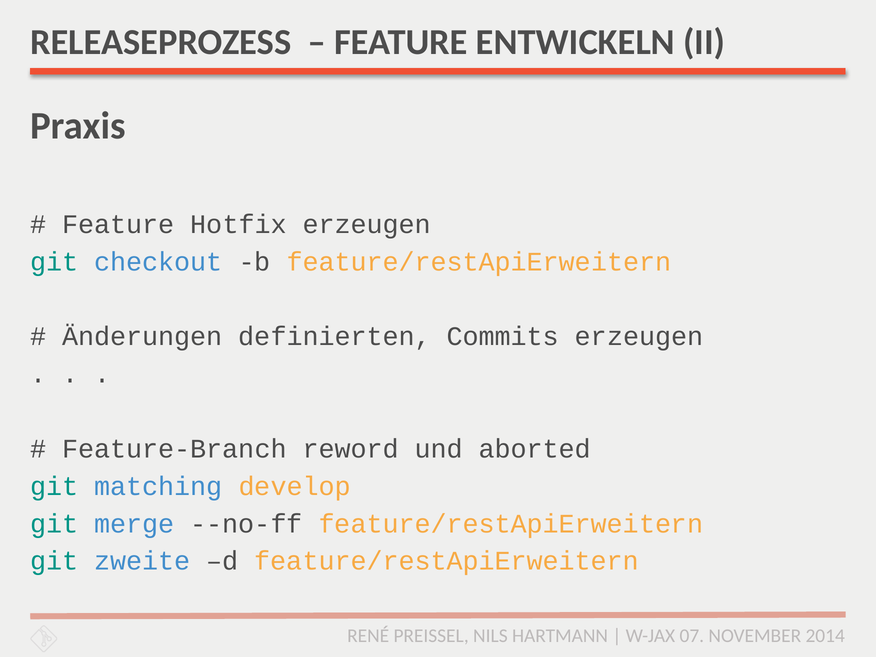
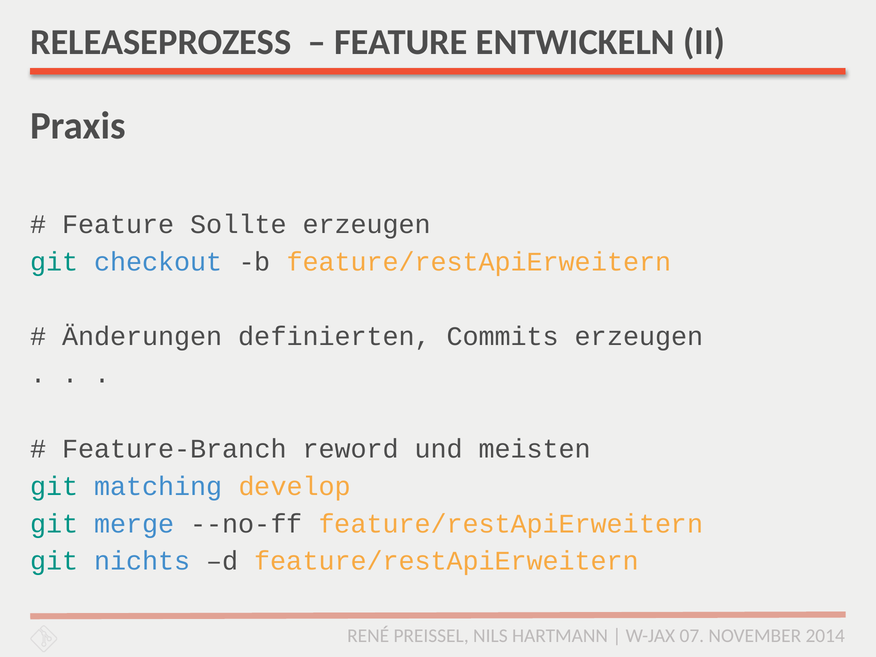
Hotfix: Hotfix -> Sollte (239, 224)
aborted: aborted -> meisten (535, 449)
zweite: zweite -> nichts (142, 561)
